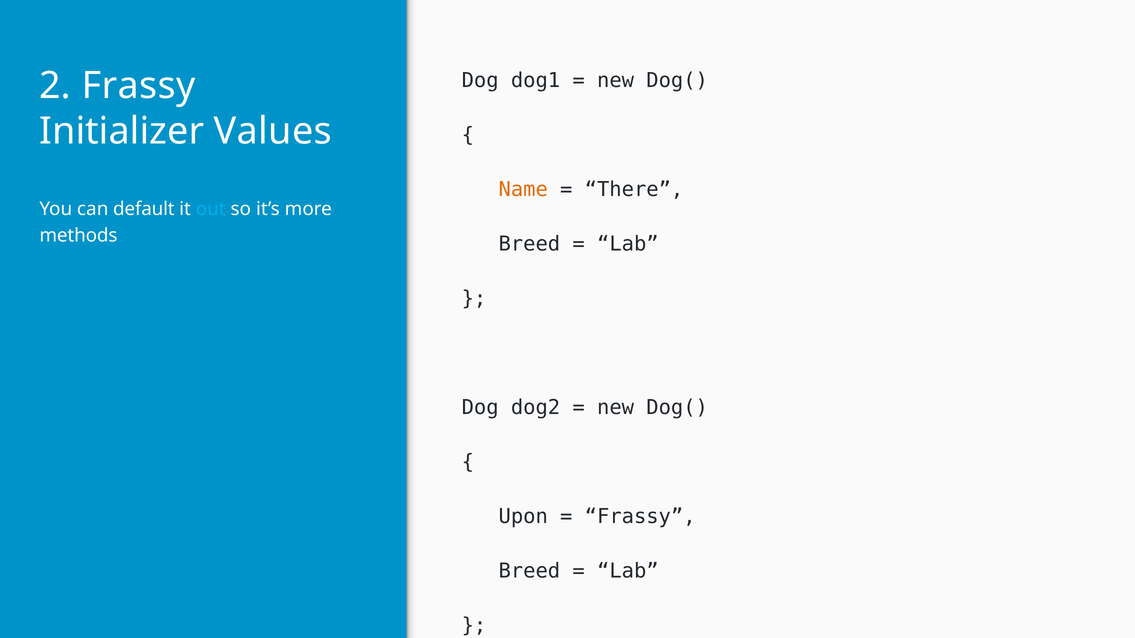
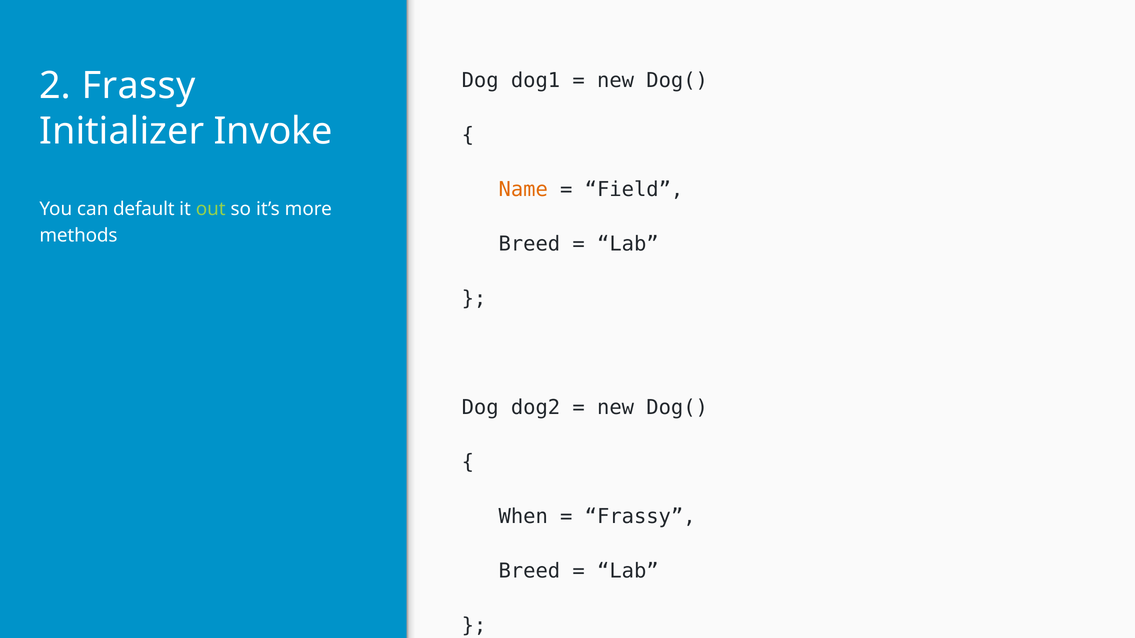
Values: Values -> Invoke (273, 131)
There: There -> Field (634, 190)
out colour: light blue -> light green (211, 209)
Upon: Upon -> When (523, 517)
